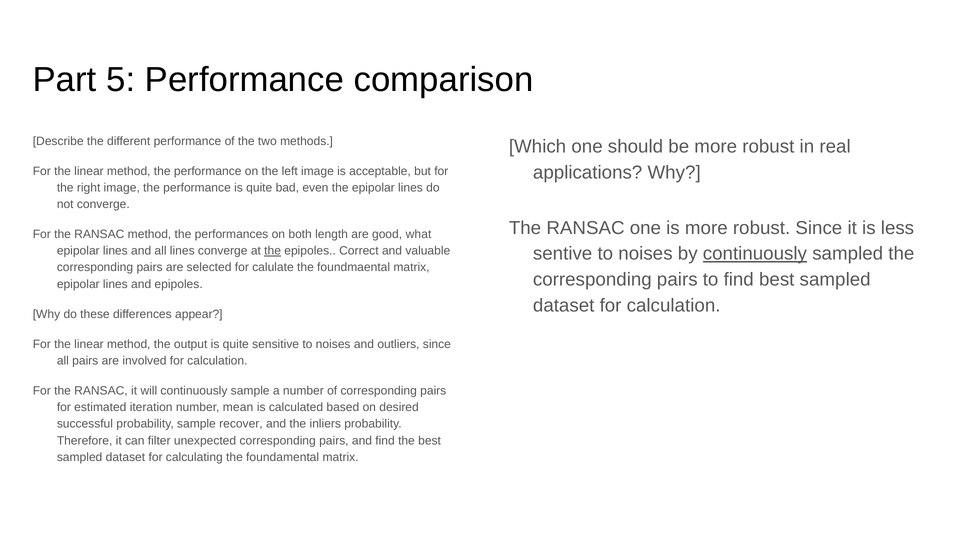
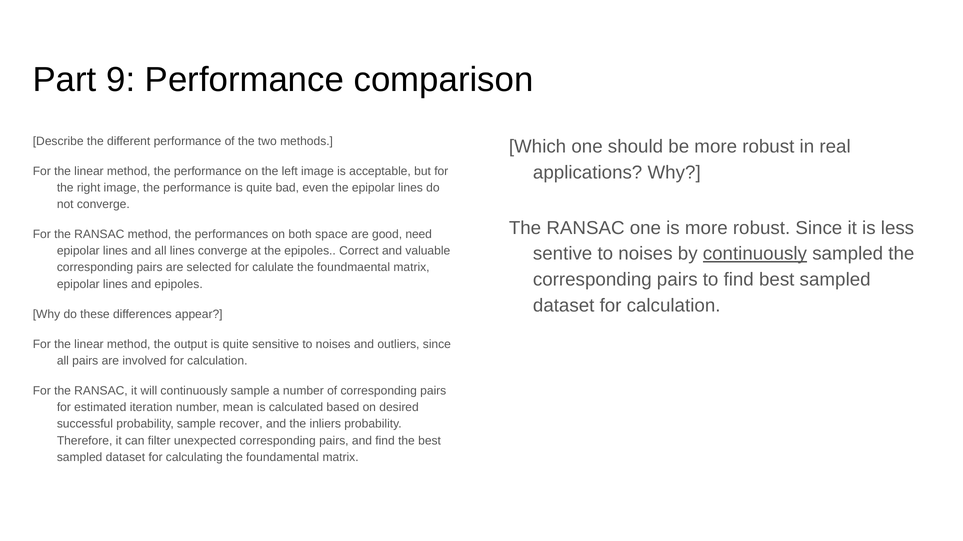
5: 5 -> 9 (121, 80)
length: length -> space (332, 235)
what: what -> need (419, 235)
the underline: present -> none (273, 251)
